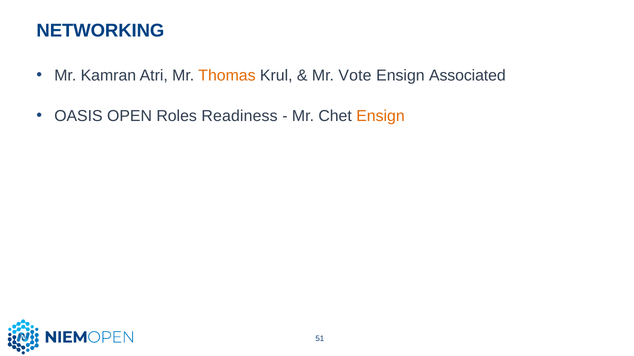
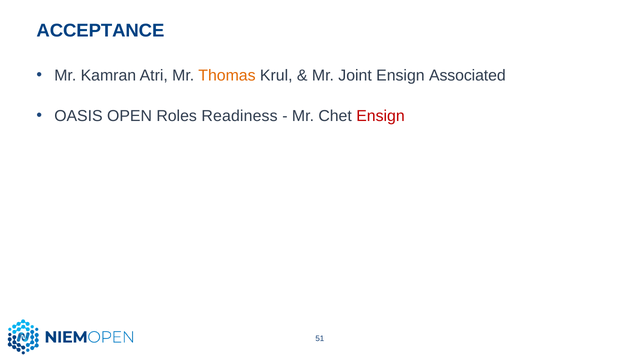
NETWORKING: NETWORKING -> ACCEPTANCE (100, 31)
Vote: Vote -> Joint (355, 75)
Ensign colour: orange -> red (380, 116)
